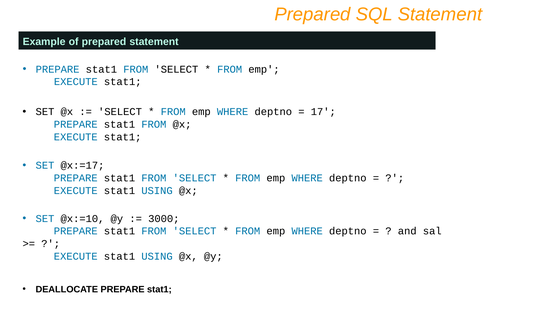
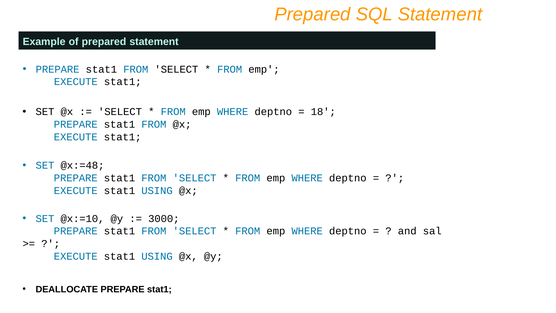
17: 17 -> 18 (323, 112)
@x:=17: @x:=17 -> @x:=48 (83, 165)
